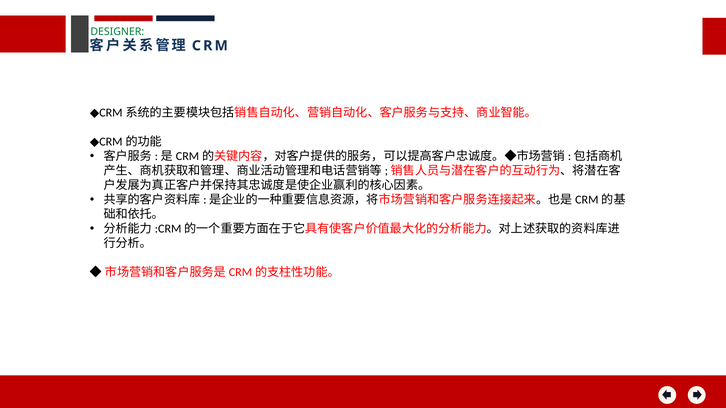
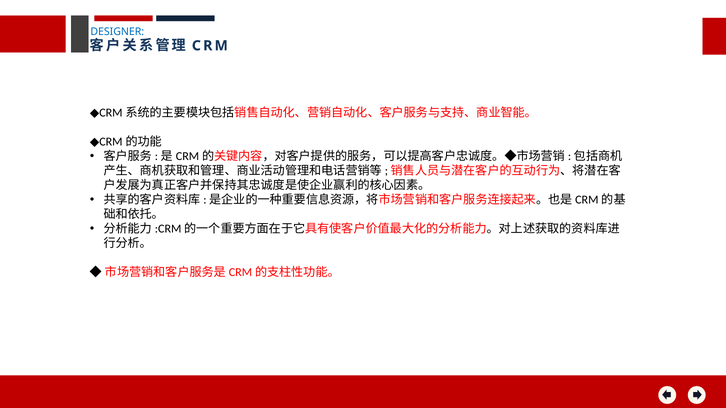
DESIGNER colour: green -> blue (117, 32)
